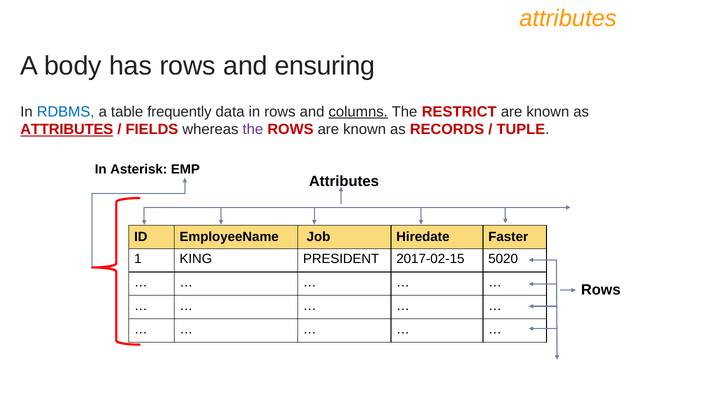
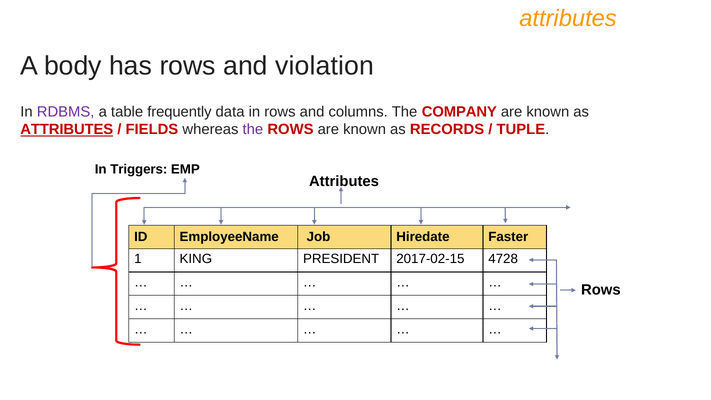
ensuring: ensuring -> violation (325, 66)
RDBMS colour: blue -> purple (66, 112)
columns underline: present -> none (358, 112)
RESTRICT: RESTRICT -> COMPANY (459, 112)
Asterisk: Asterisk -> Triggers (139, 170)
5020: 5020 -> 4728 (503, 259)
